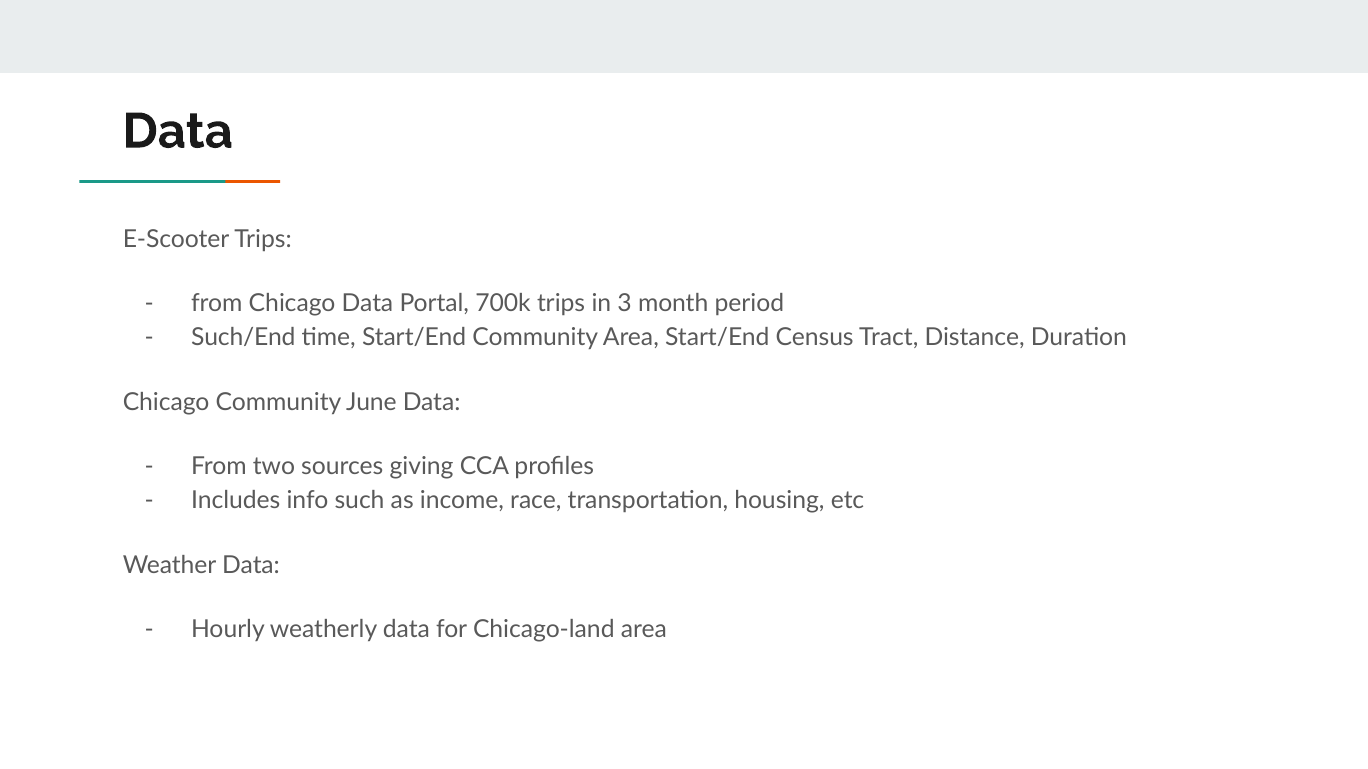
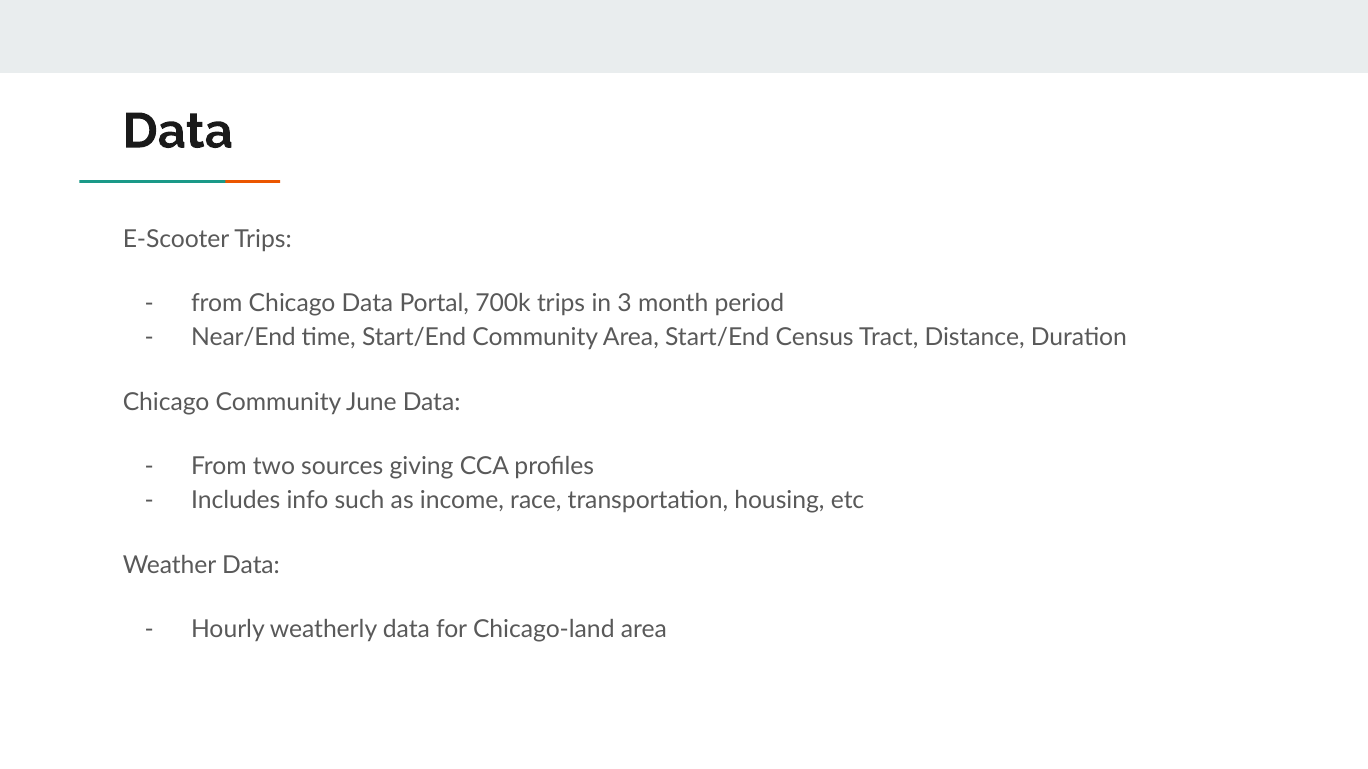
Such/End: Such/End -> Near/End (243, 338)
